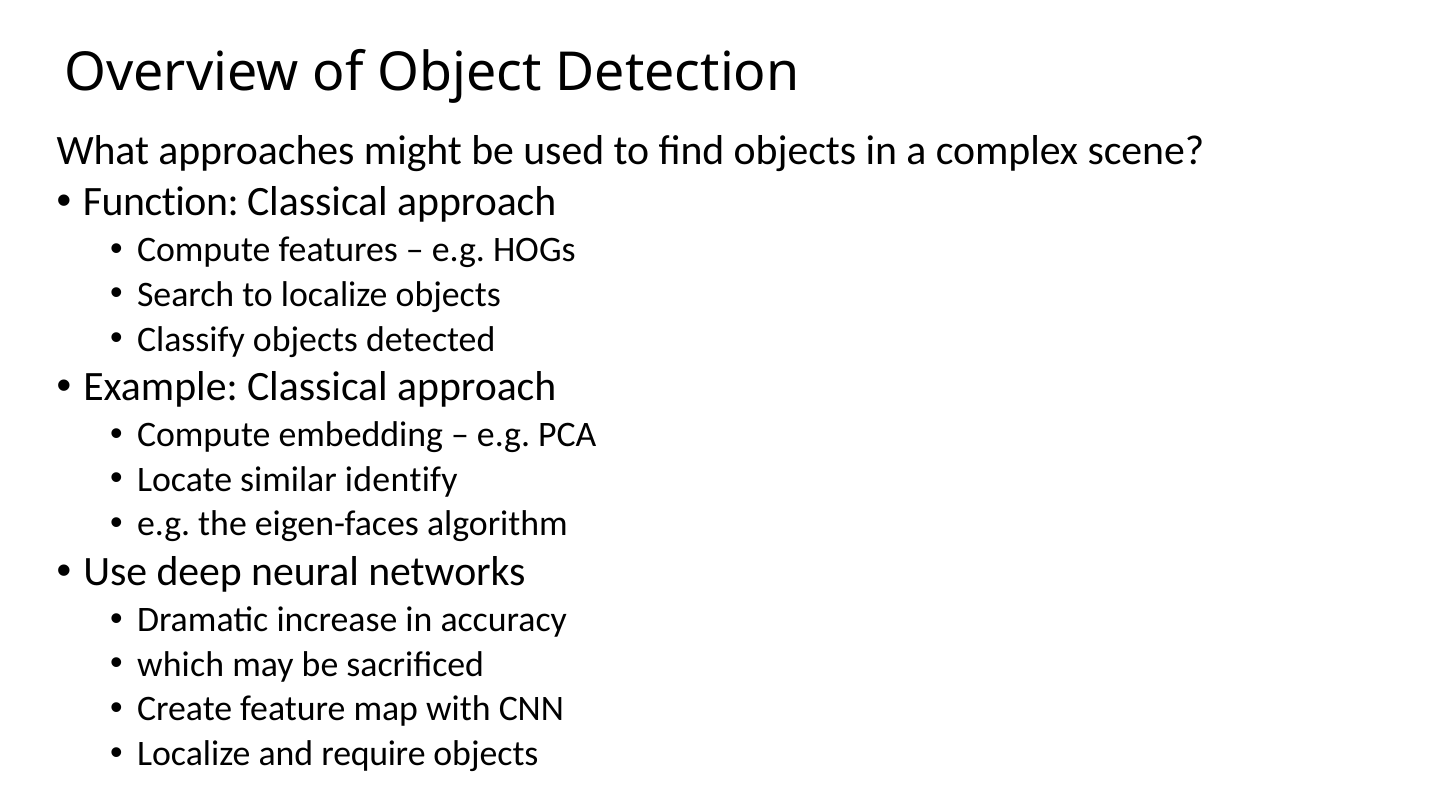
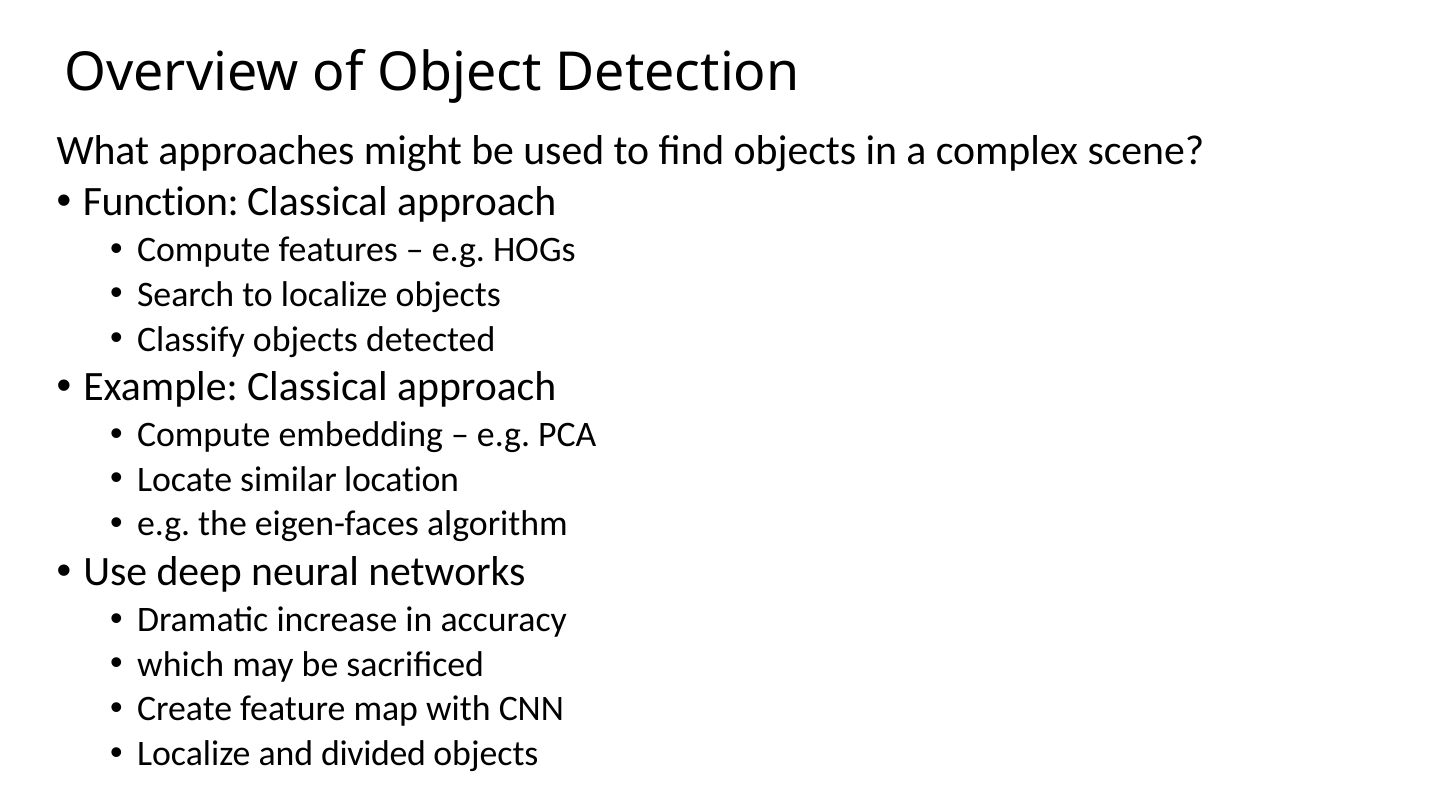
identify: identify -> location (402, 479)
require: require -> divided (374, 753)
